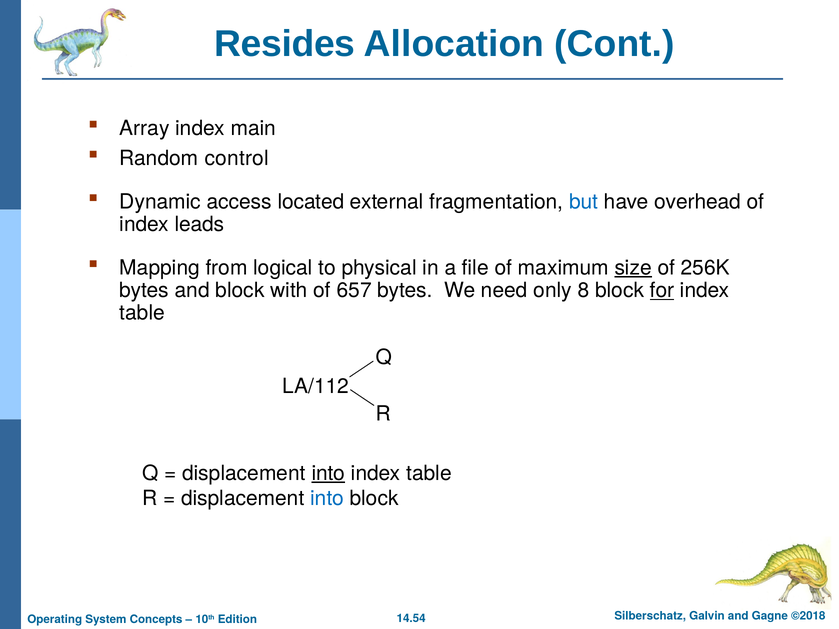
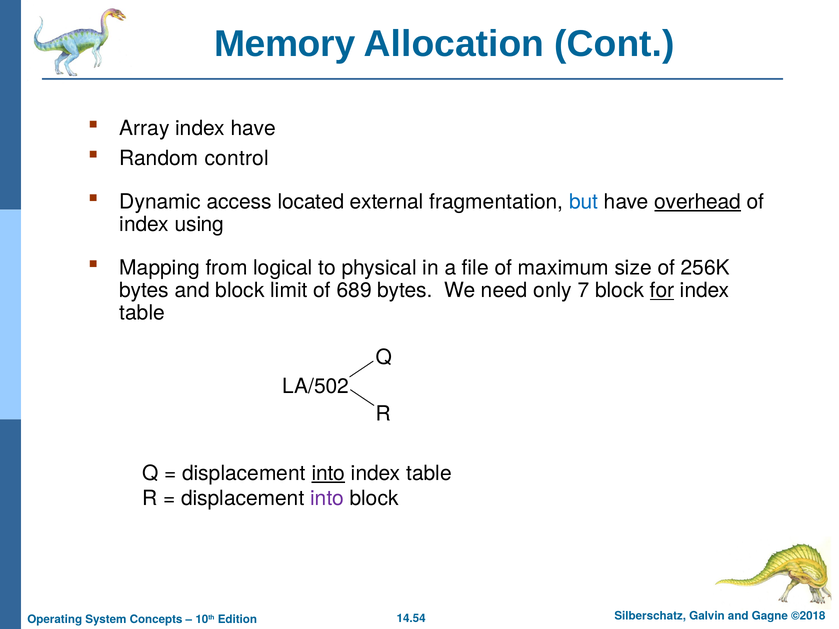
Resides: Resides -> Memory (285, 44)
index main: main -> have (253, 129)
overhead underline: none -> present (698, 202)
leads: leads -> using (199, 225)
size underline: present -> none (633, 268)
with: with -> limit (289, 290)
657: 657 -> 689 (354, 290)
8: 8 -> 7 (583, 290)
LA/112: LA/112 -> LA/502 (316, 386)
into colour: blue -> purple (327, 499)
